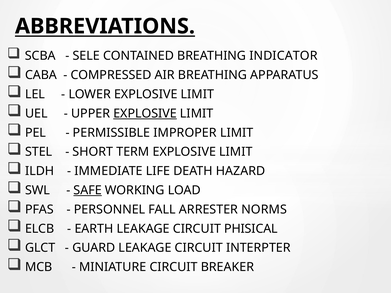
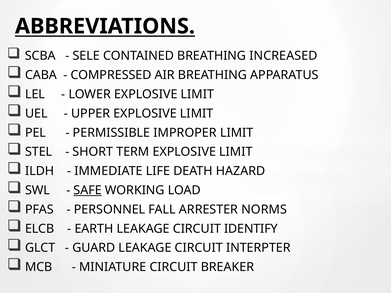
INDICATOR: INDICATOR -> INCREASED (283, 56)
EXPLOSIVE underline: present -> none (145, 114)
PHISICAL: PHISICAL -> IDENTIFY (251, 229)
